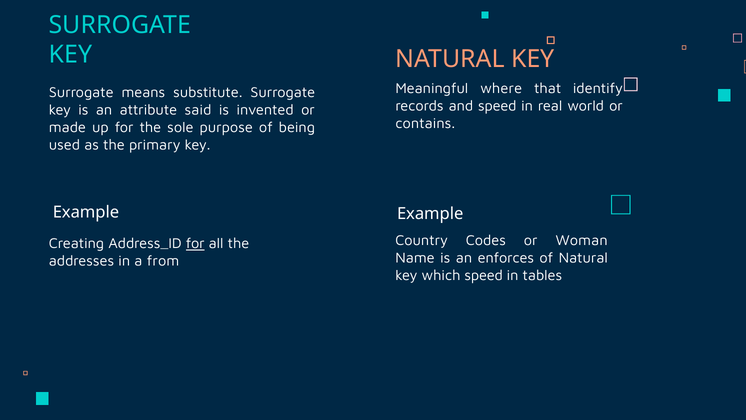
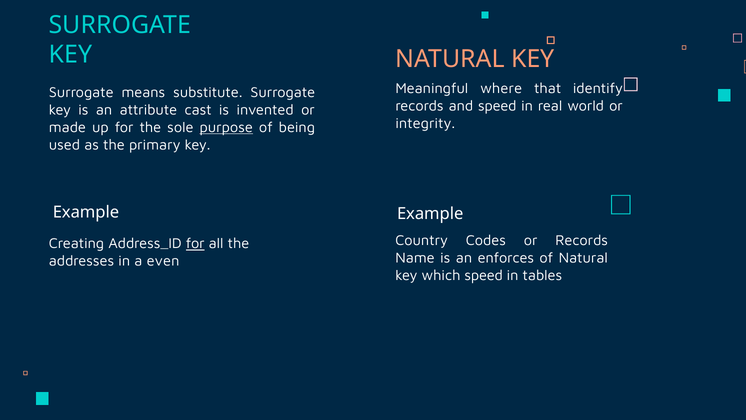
said: said -> cast (198, 110)
contains: contains -> integrity (425, 123)
purpose underline: none -> present (226, 127)
or Woman: Woman -> Records (582, 240)
from: from -> even (163, 261)
